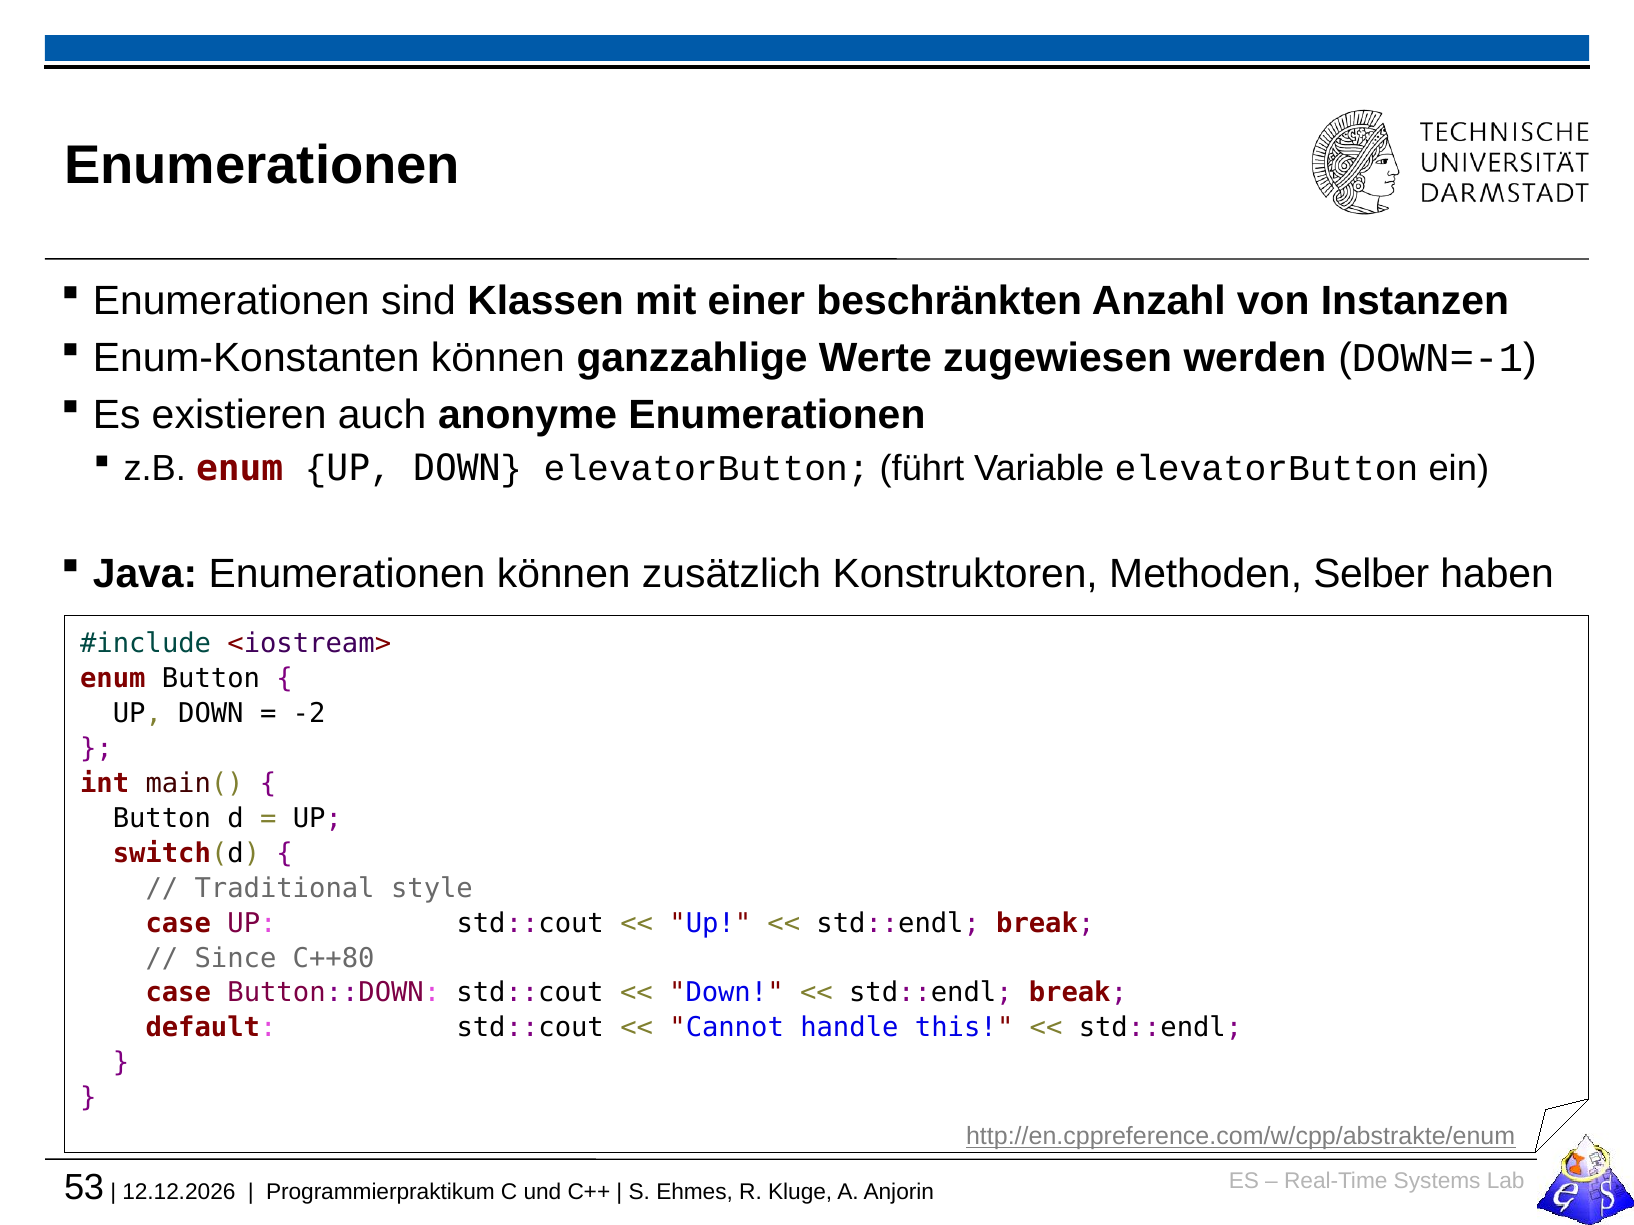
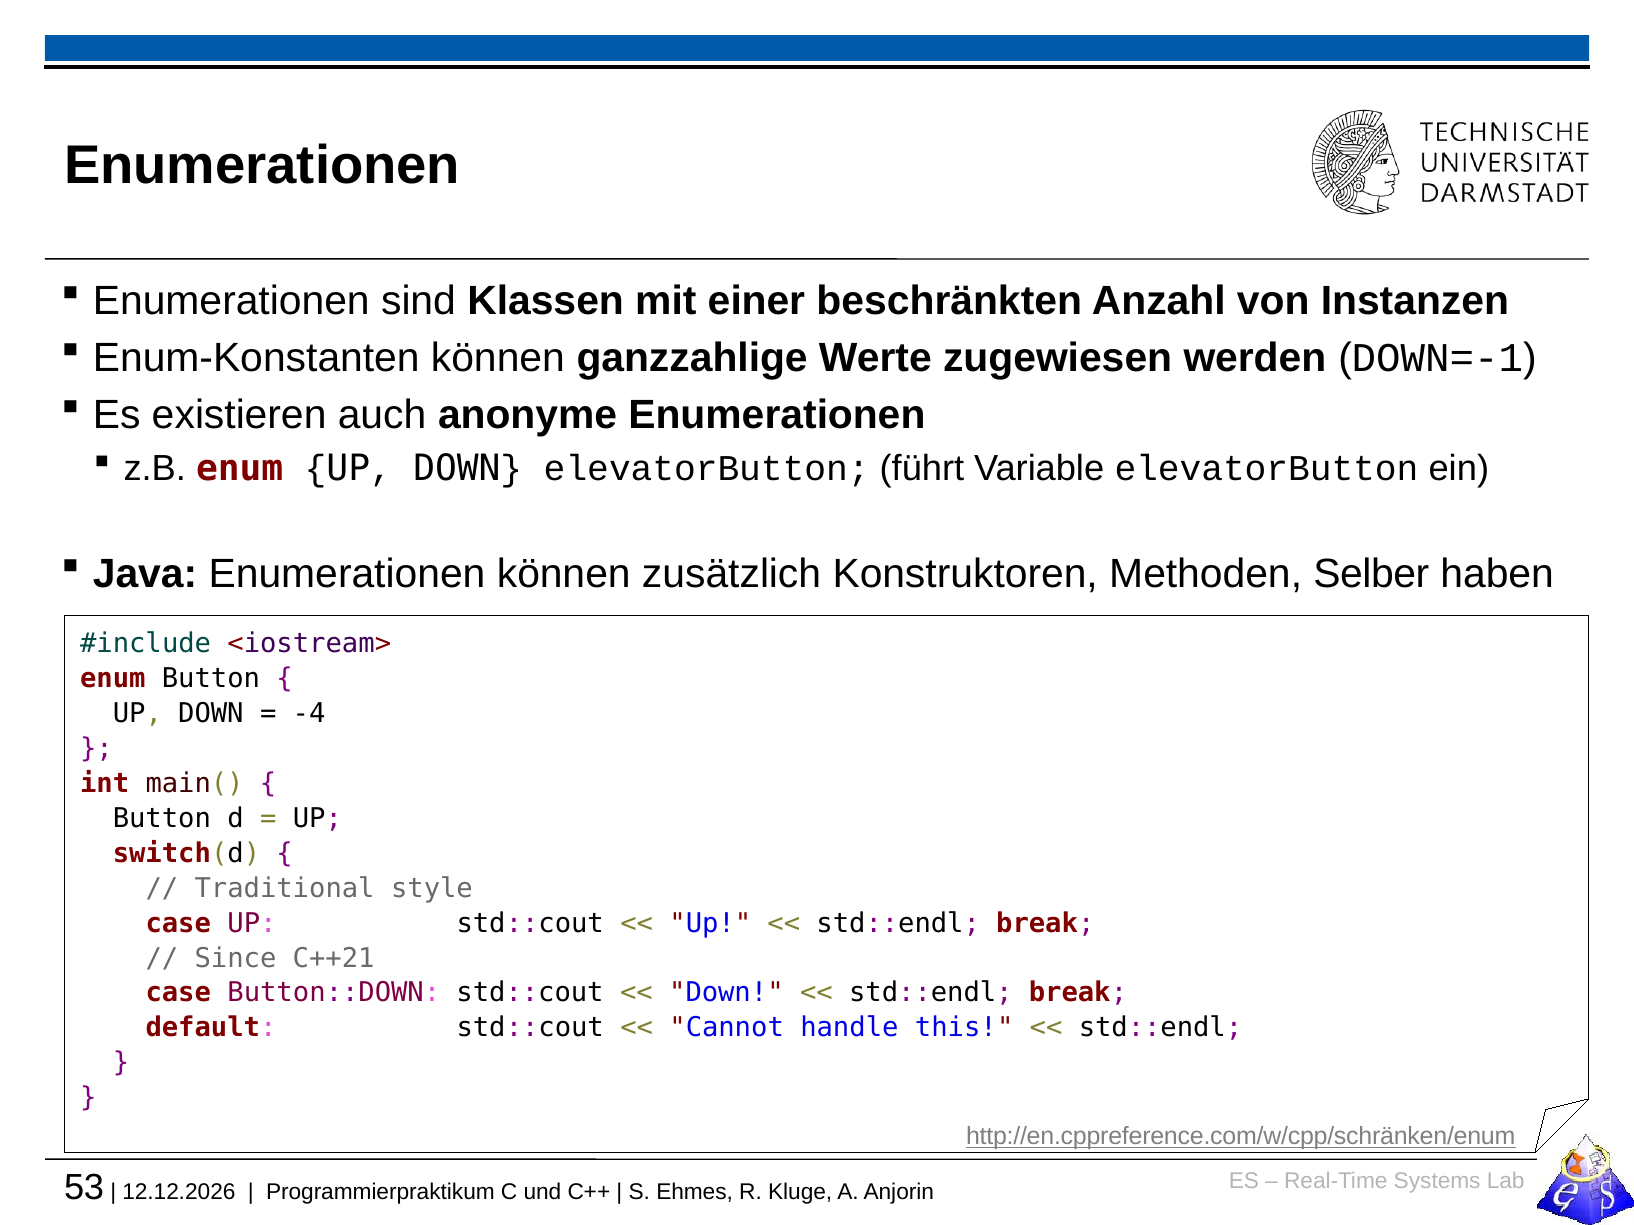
-2: -2 -> -4 (309, 714)
C++80: C++80 -> C++21 (334, 958)
http://en.cppreference.com/w/cpp/abstrakte/enum: http://en.cppreference.com/w/cpp/abstrakte/enum -> http://en.cppreference.com/w/cpp/schränken/enum (1241, 1137)
